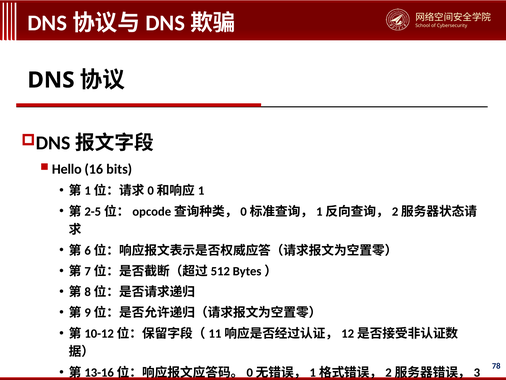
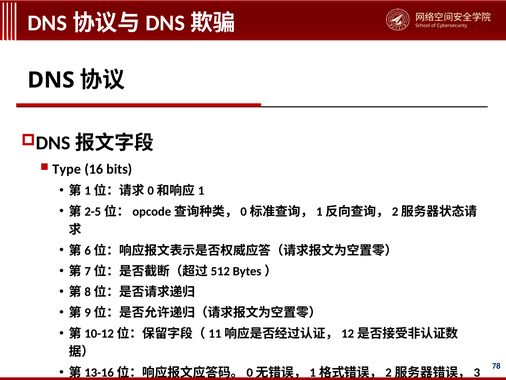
Hello: Hello -> Type (67, 169)
